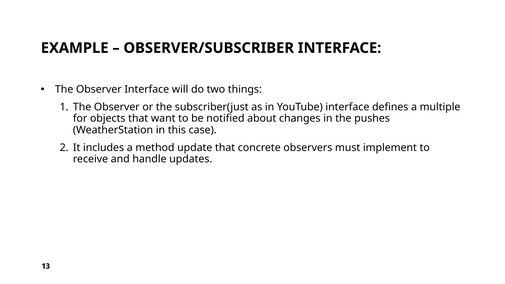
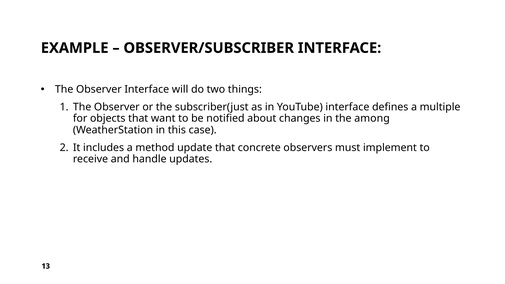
pushes: pushes -> among (372, 119)
